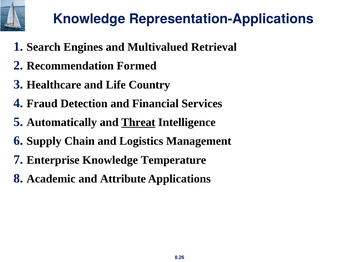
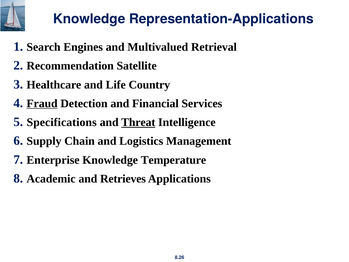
Formed: Formed -> Satellite (137, 66)
Fraud underline: none -> present (42, 103)
Automatically: Automatically -> Specifications (62, 122)
Attribute: Attribute -> Retrieves (123, 179)
